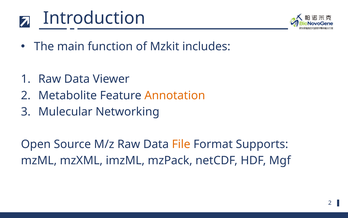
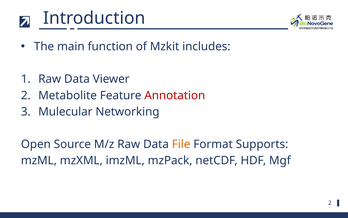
Annotation colour: orange -> red (175, 95)
